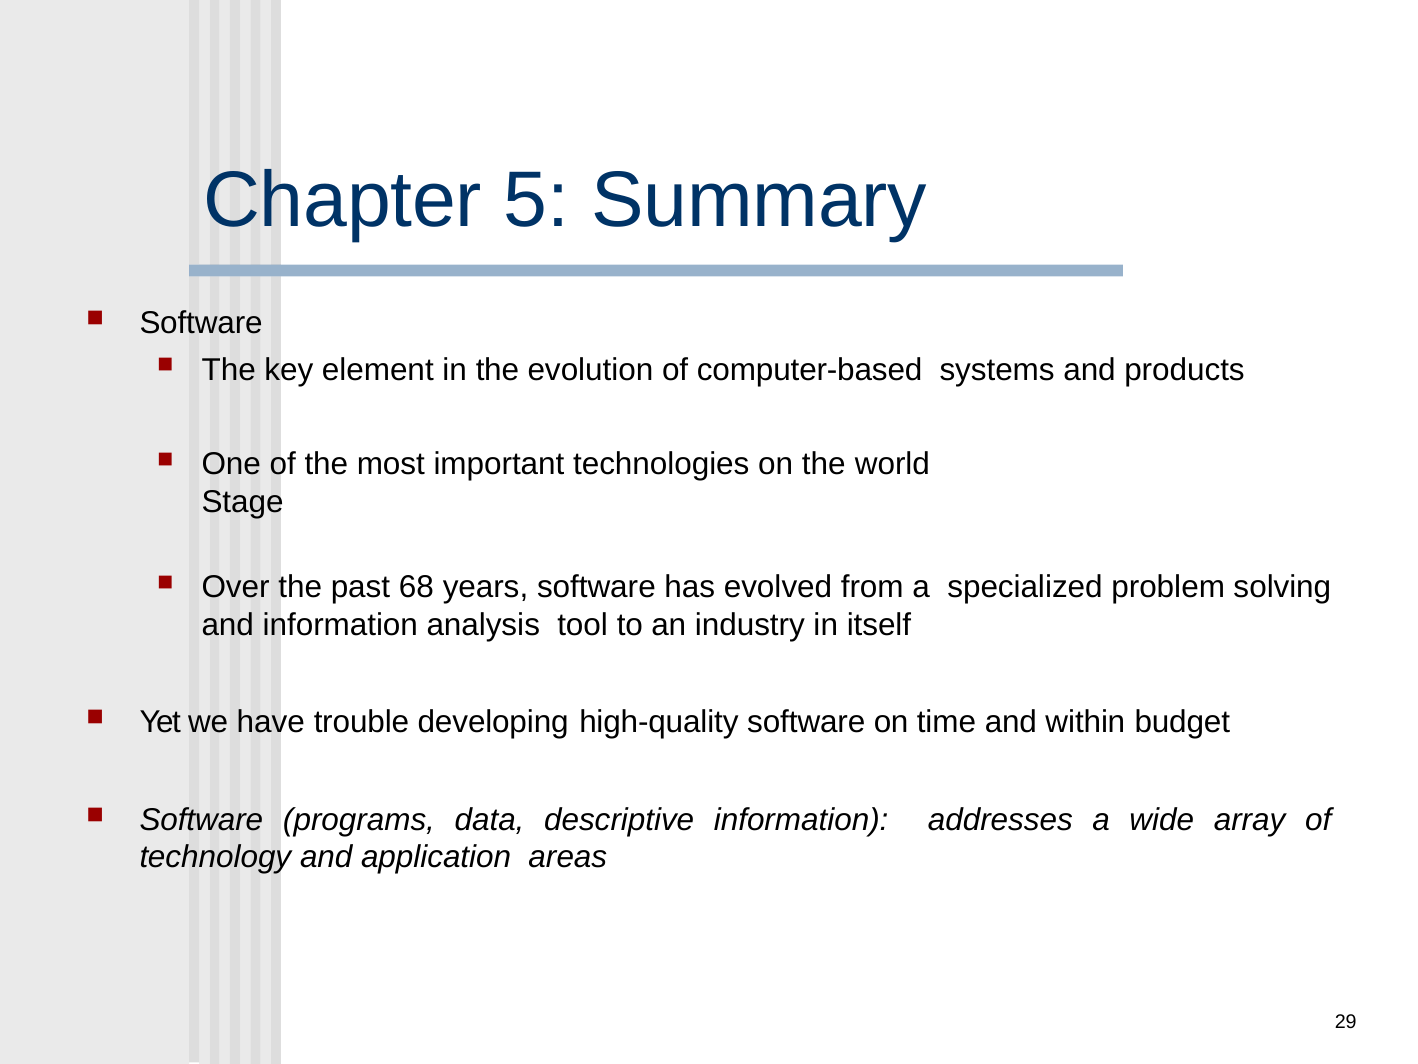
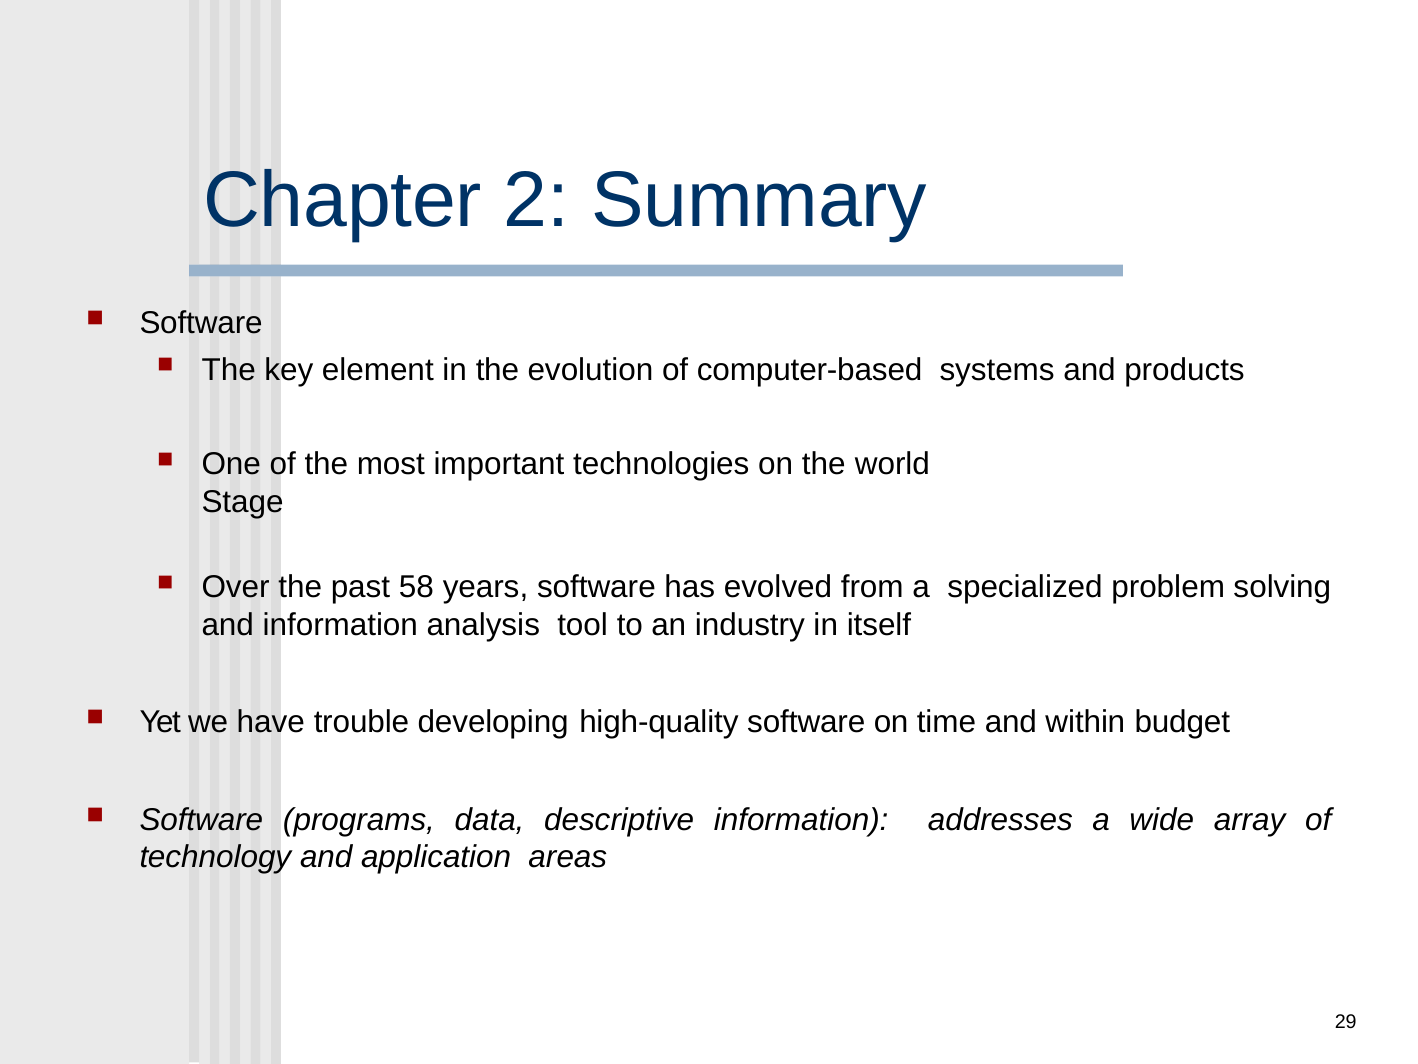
5: 5 -> 2 (537, 201)
68: 68 -> 58 (416, 587)
